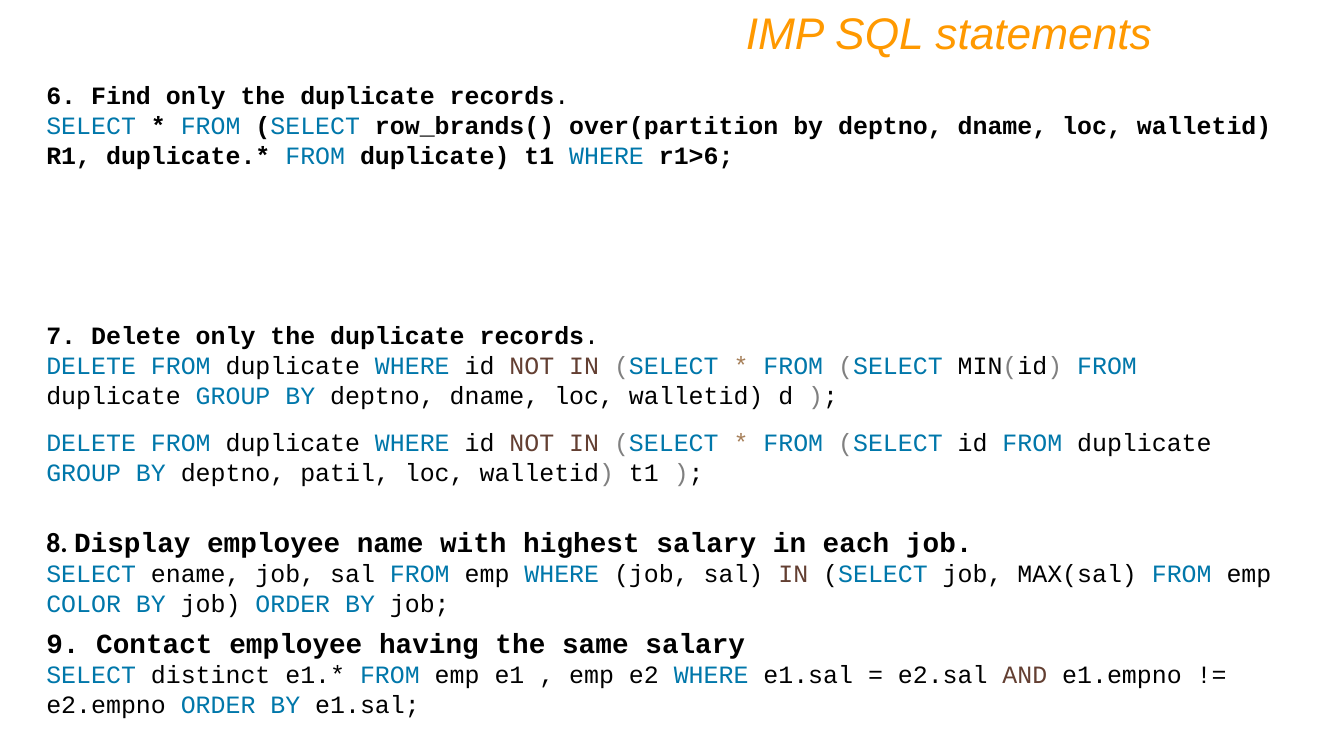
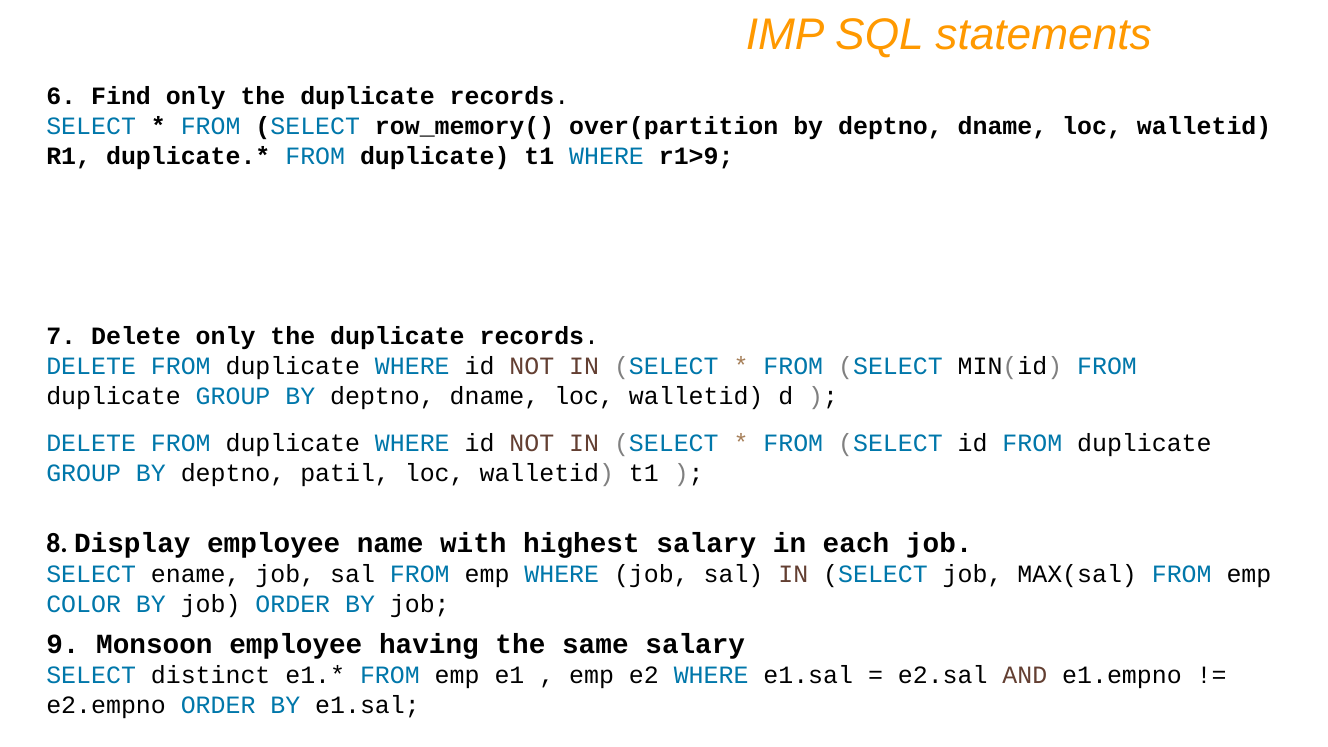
row_brands(: row_brands( -> row_memory( (465, 126)
r1>6: r1>6 -> r1>9 (696, 156)
Contact: Contact -> Monsoon (154, 644)
